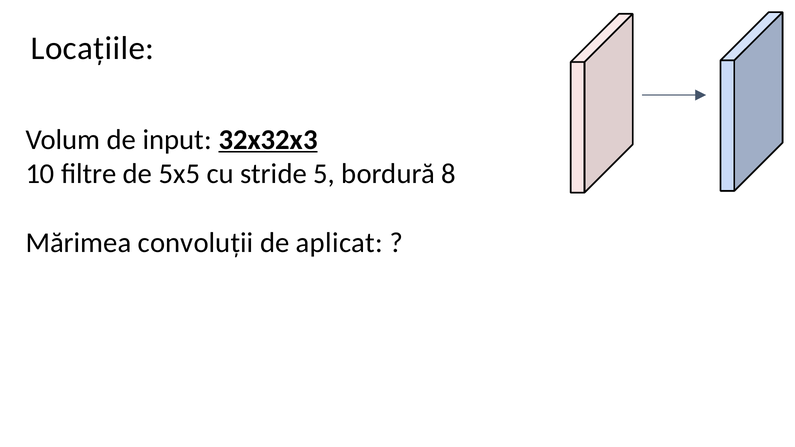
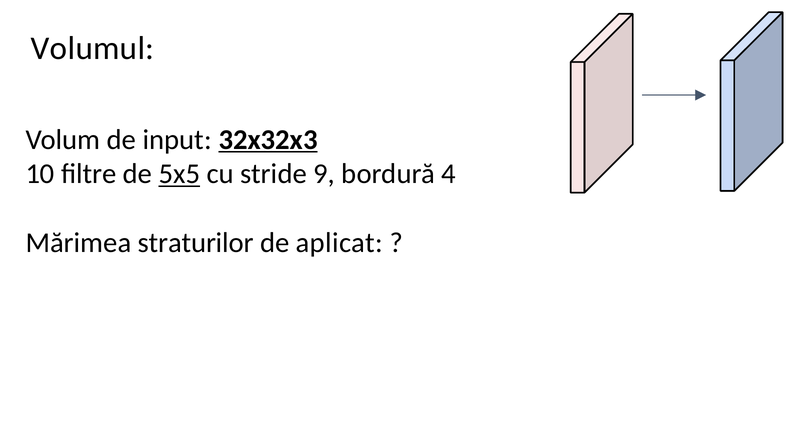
Locațiile: Locațiile -> Volumul (93, 48)
5x5 underline: none -> present (179, 174)
5: 5 -> 9 (324, 174)
8: 8 -> 4 (449, 174)
convoluții: convoluții -> straturilor (196, 243)
